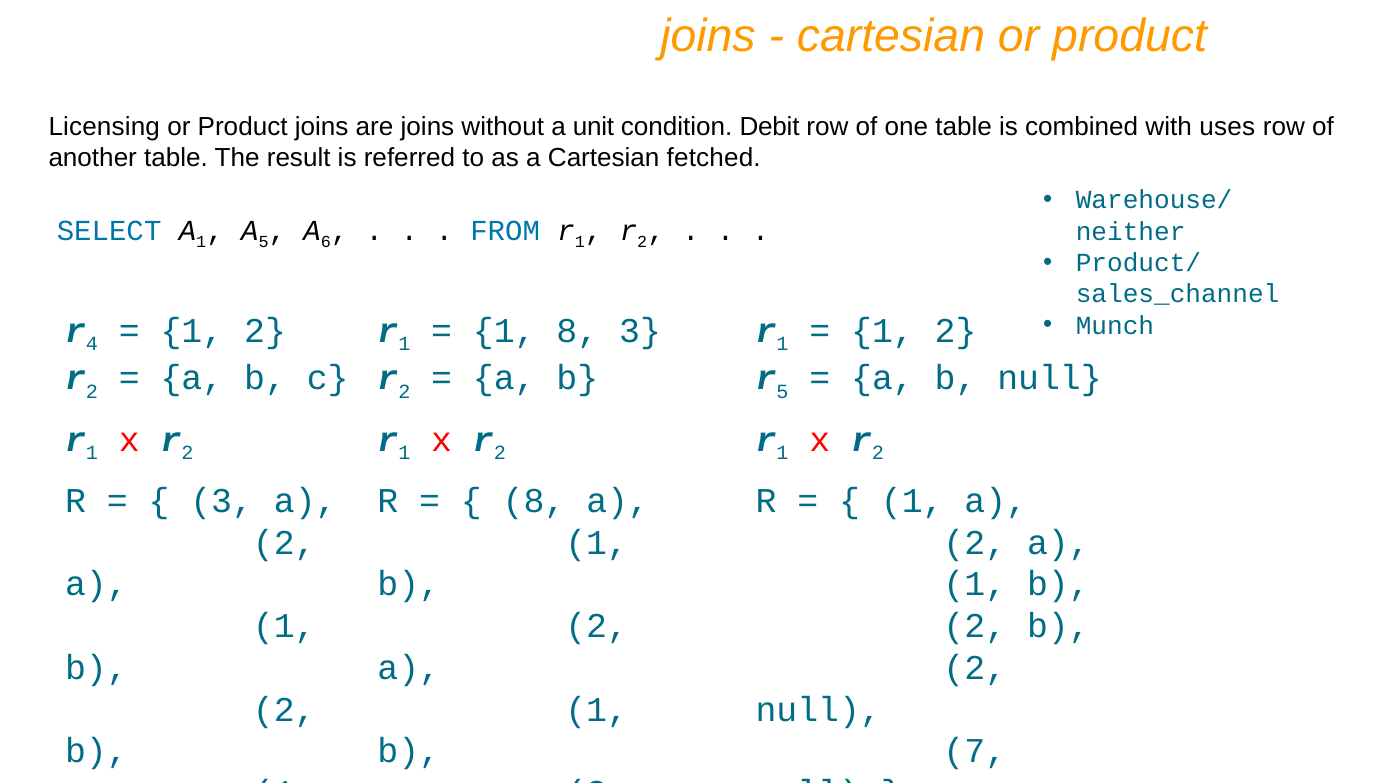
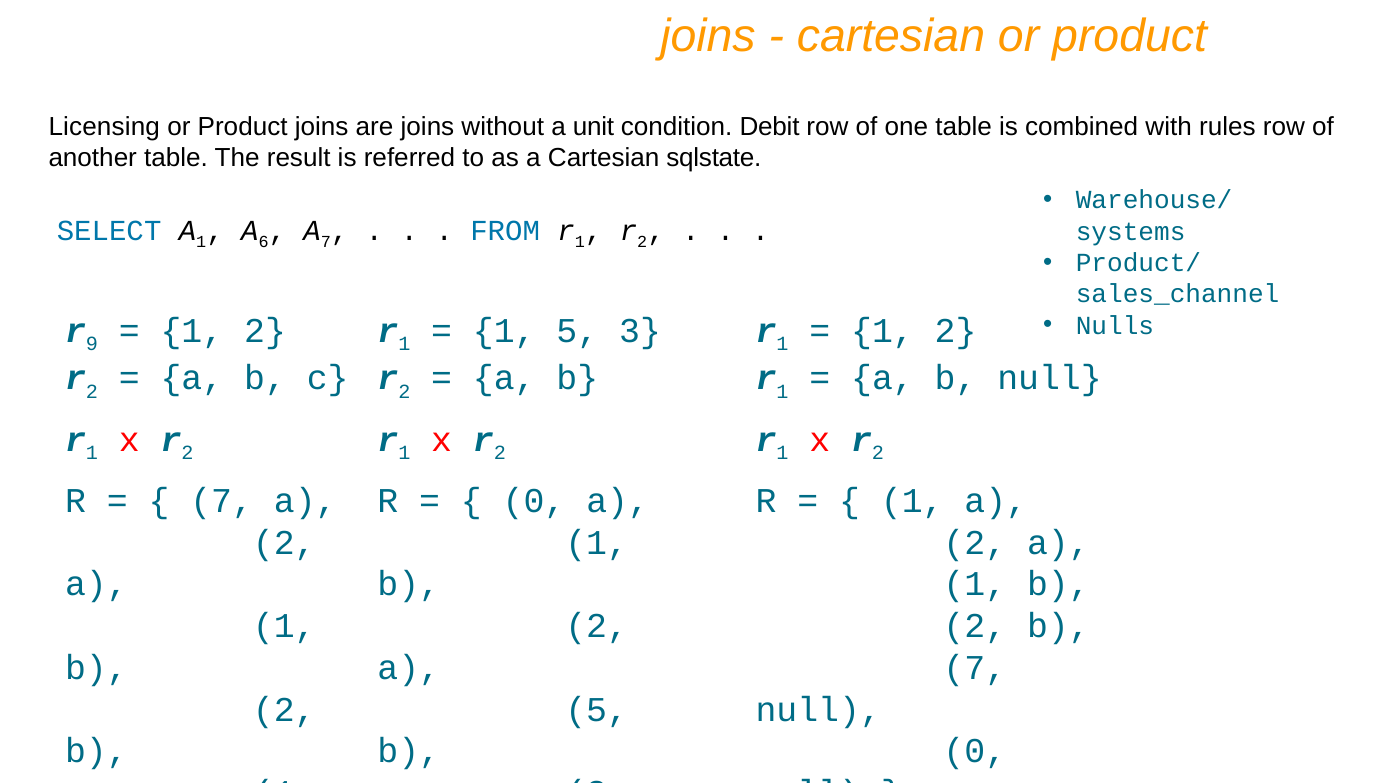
uses: uses -> rules (1227, 127)
fetched: fetched -> sqlstate (714, 158)
A 5: 5 -> 6 (264, 242)
A 6: 6 -> 7 (326, 242)
neither: neither -> systems (1131, 232)
Munch: Munch -> Nulls (1115, 326)
r 4: 4 -> 9 (92, 344)
1 8: 8 -> 5 (577, 331)
5: 5 -> 1 (783, 392)
3: 3 -> 7 (222, 501)
8: 8 -> 0 (534, 501)
2: 2 -> 7 (975, 668)
1: 1 -> 5 (597, 710)
7: 7 -> 0 (975, 751)
